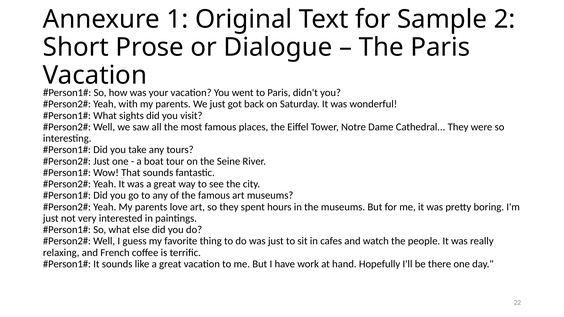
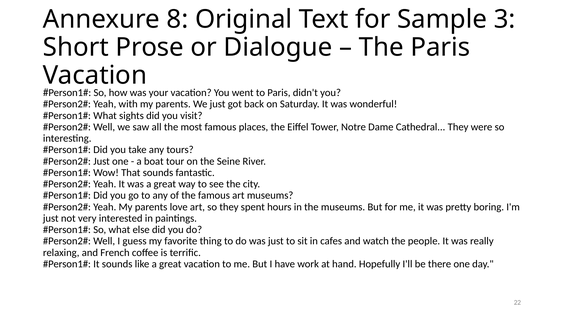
1: 1 -> 8 (177, 19)
2: 2 -> 3 (505, 19)
